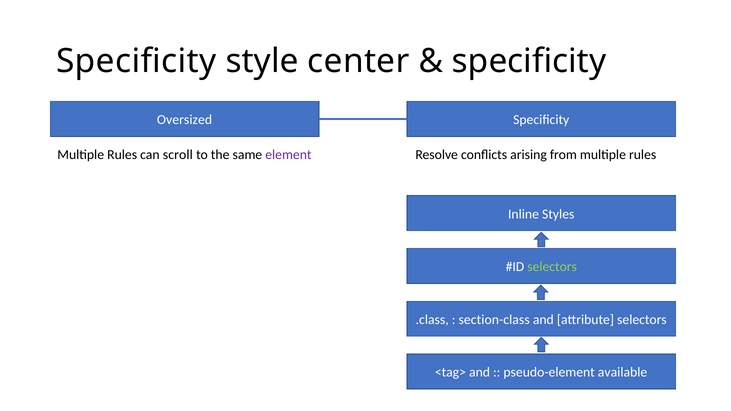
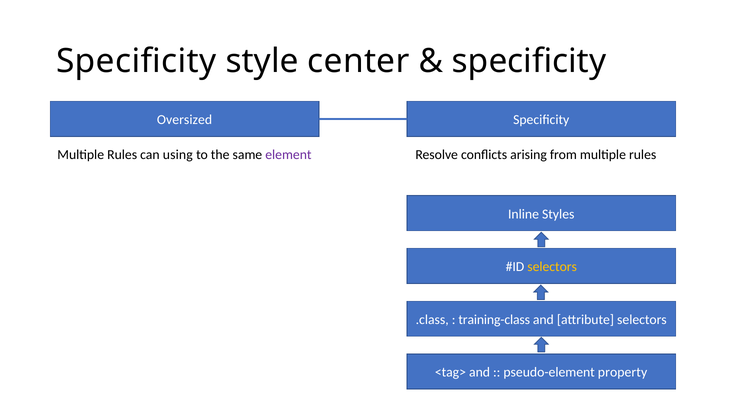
scroll: scroll -> using (178, 155)
selectors colour: light green -> yellow (552, 267)
section-class: section-class -> training-class (494, 320)
available: available -> property (623, 373)
